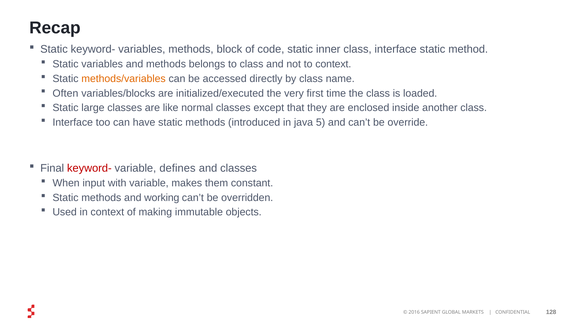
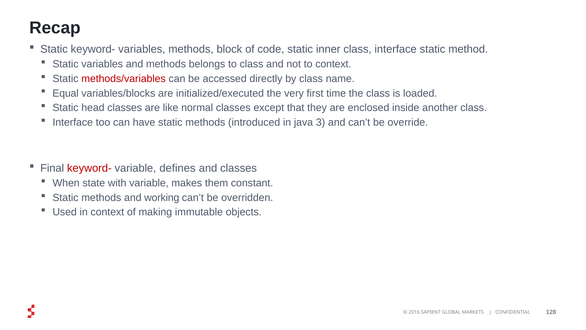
methods/variables colour: orange -> red (124, 79)
Often: Often -> Equal (66, 93)
large: large -> head (93, 108)
5: 5 -> 3 (321, 122)
input: input -> state (94, 183)
